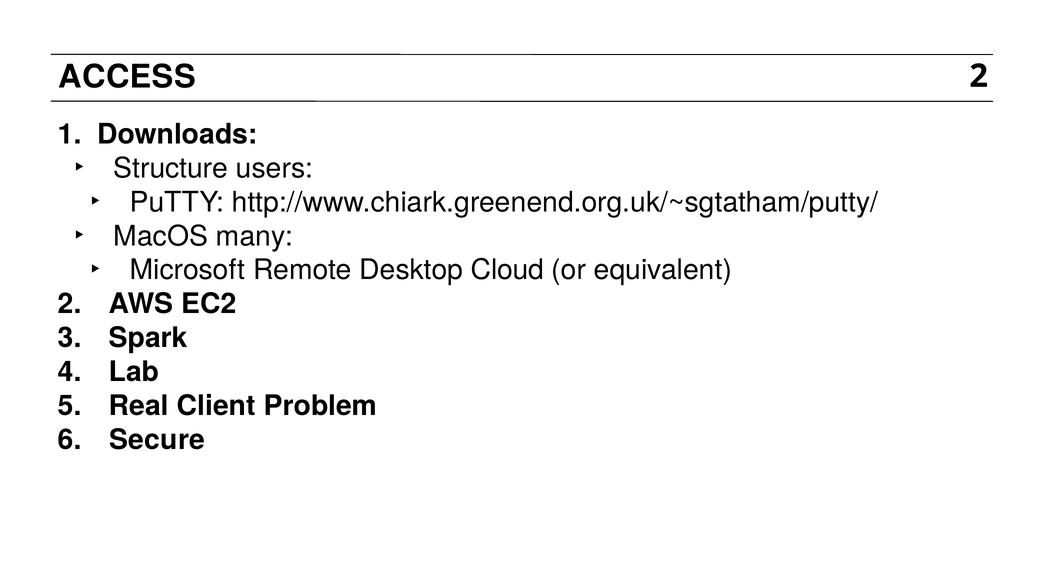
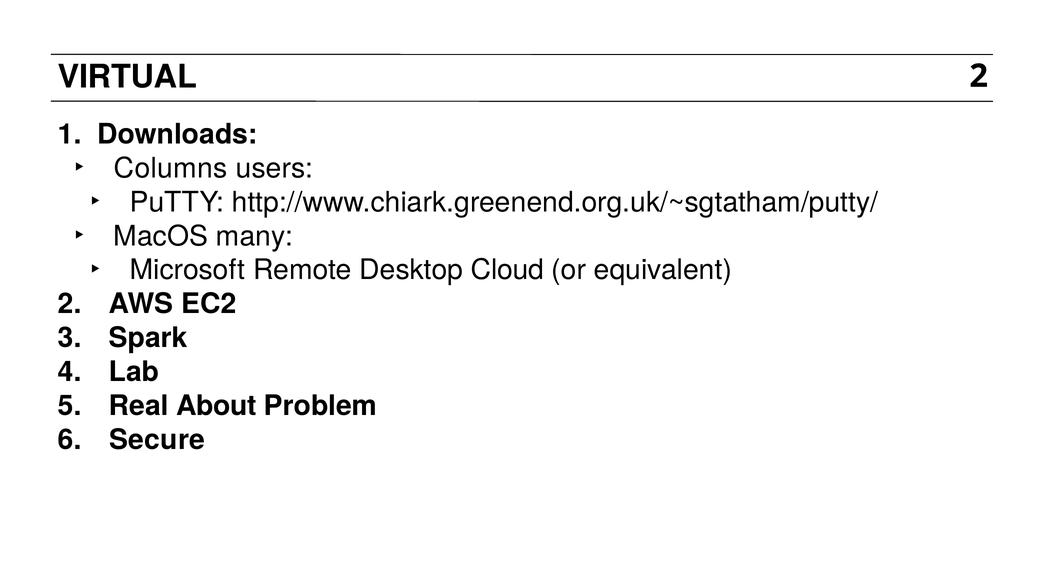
ACCESS: ACCESS -> VIRTUAL (127, 77)
Structure: Structure -> Columns (171, 168)
Client: Client -> About (216, 406)
